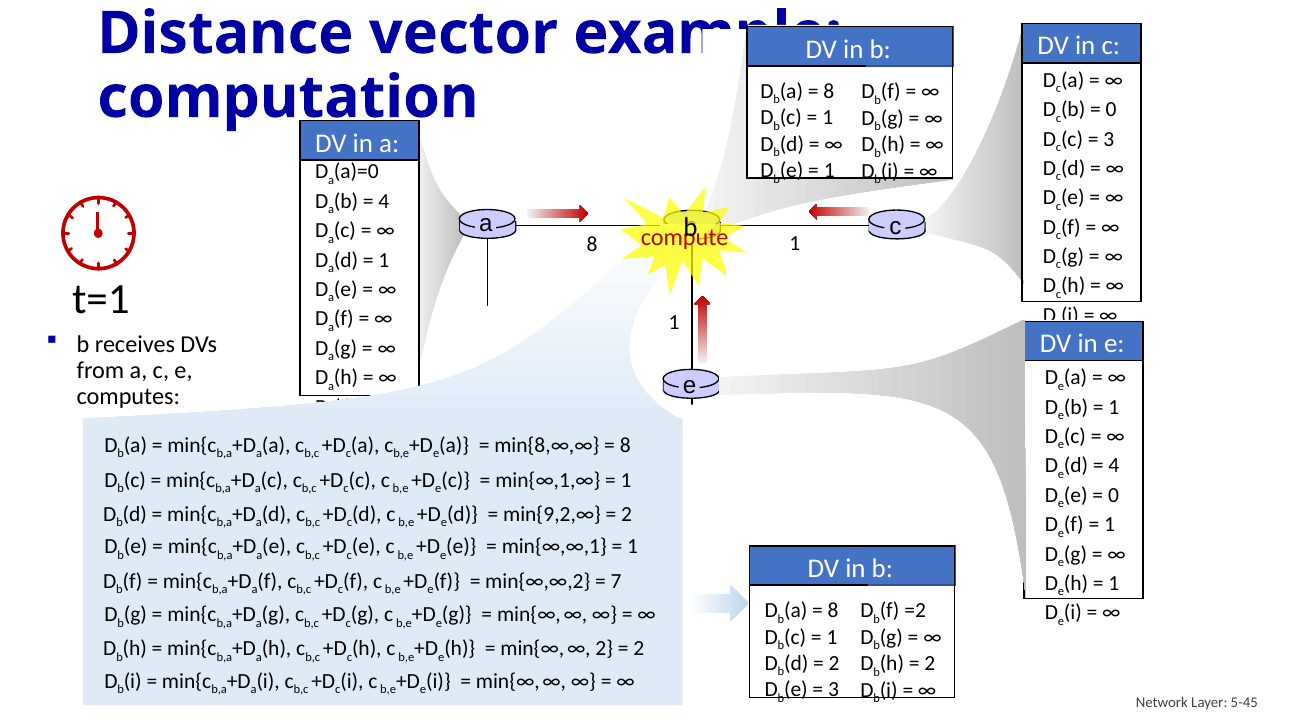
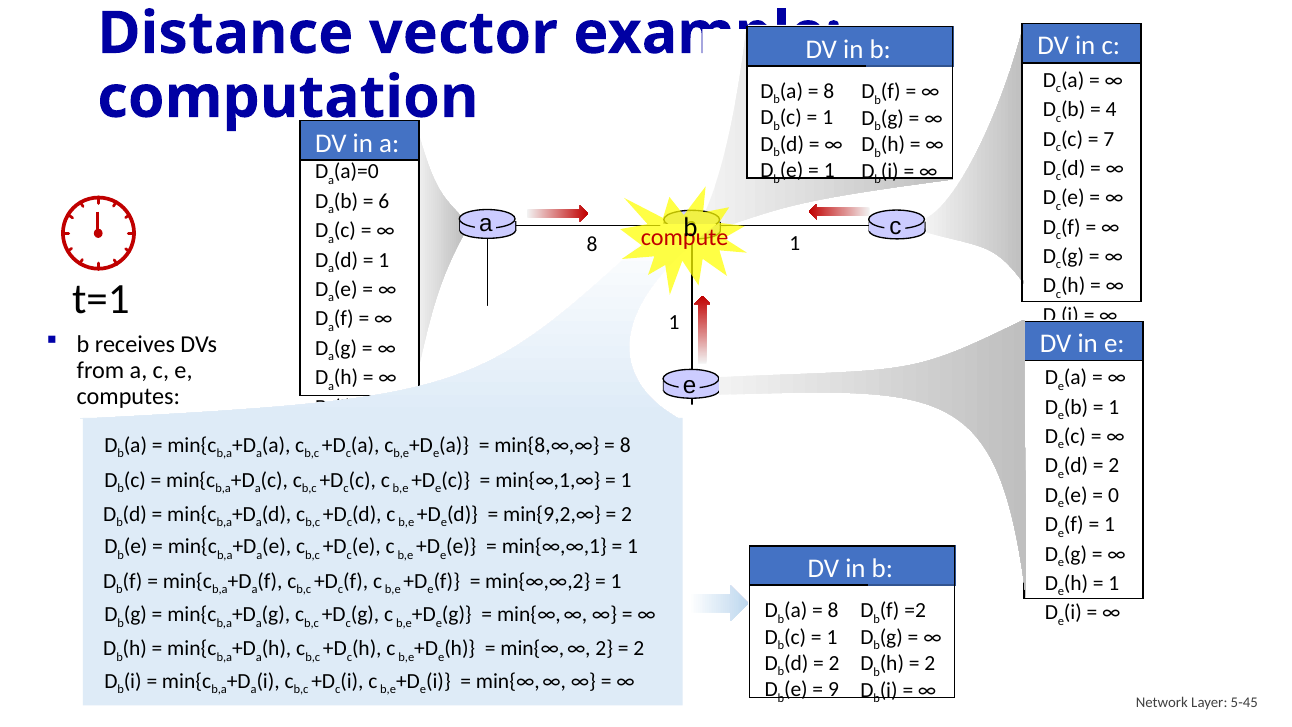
0: 0 -> 4 (1111, 110)
3: 3 -> 7 (1109, 139)
4: 4 -> 6 (384, 201)
4: 4 -> 2 (1114, 466)
7: 7 -> 1 (616, 581)
3: 3 -> 9 (834, 690)
